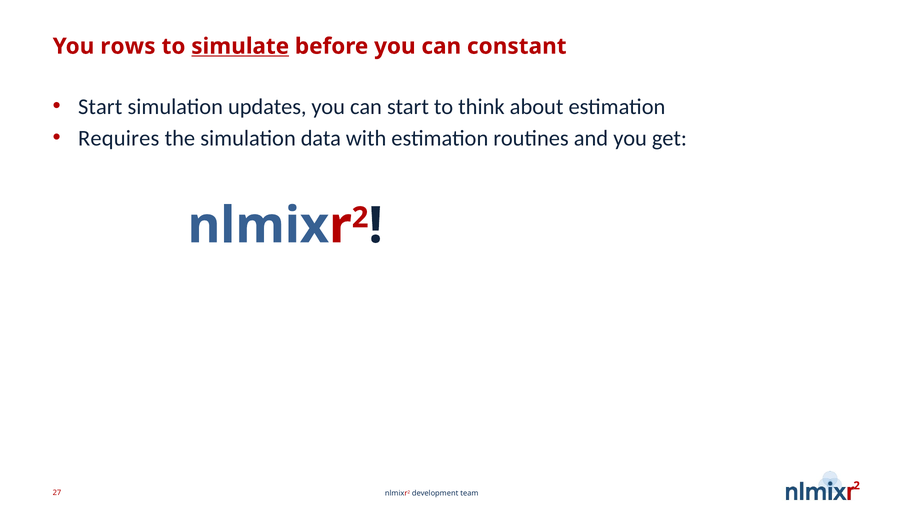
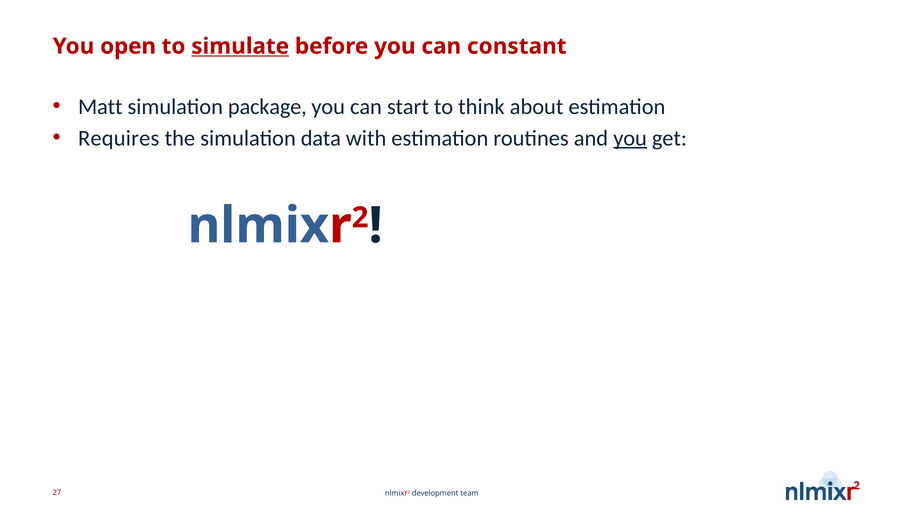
rows: rows -> open (128, 46)
Start: Start -> Matt (100, 107)
updates: updates -> package (267, 107)
you underline: none -> present (630, 138)
